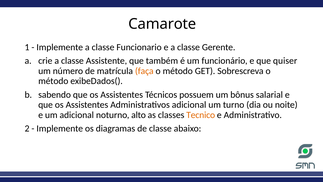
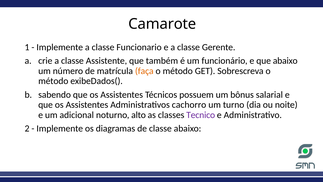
que quiser: quiser -> abaixo (285, 61)
Administrativos adicional: adicional -> cachorro (189, 105)
Tecnico colour: orange -> purple (201, 115)
